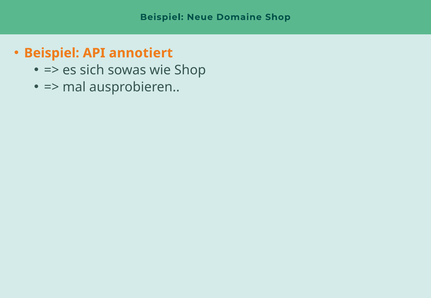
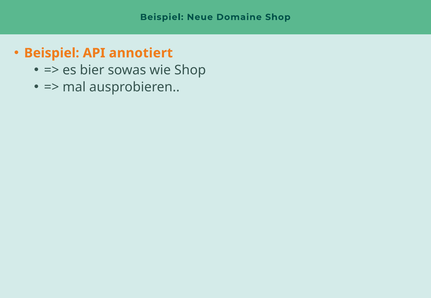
sich: sich -> bier (92, 70)
